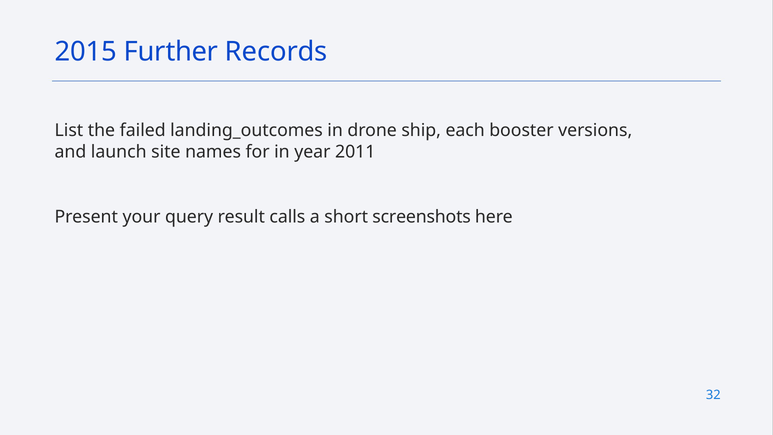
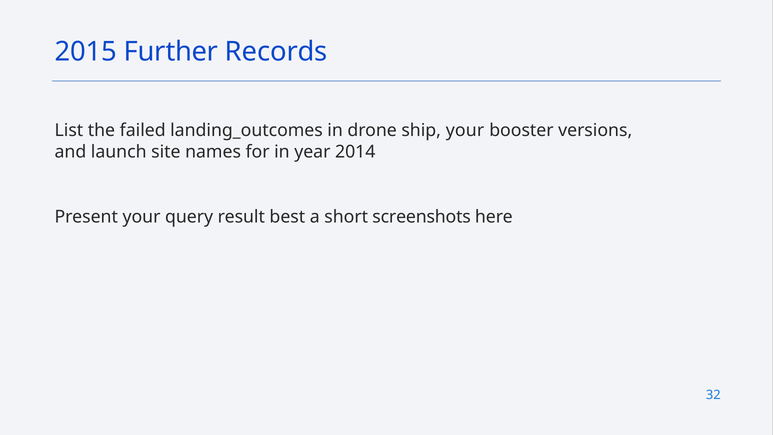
ship each: each -> your (465, 130)
2011: 2011 -> 2014 (355, 152)
calls: calls -> best (287, 217)
